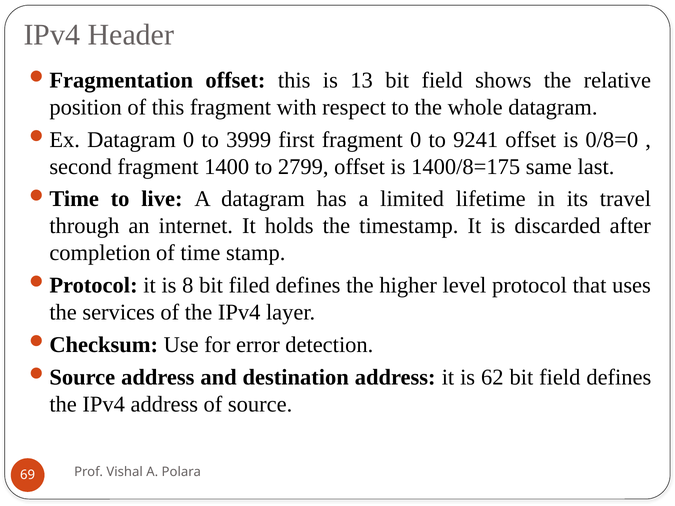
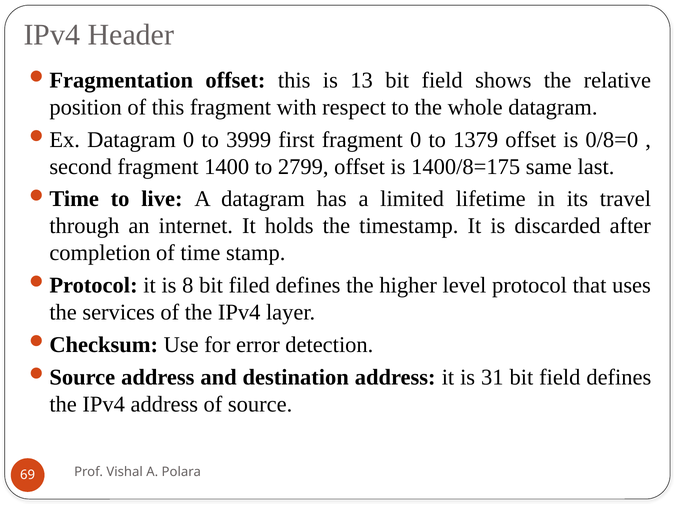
9241: 9241 -> 1379 (476, 140)
62: 62 -> 31 (492, 378)
